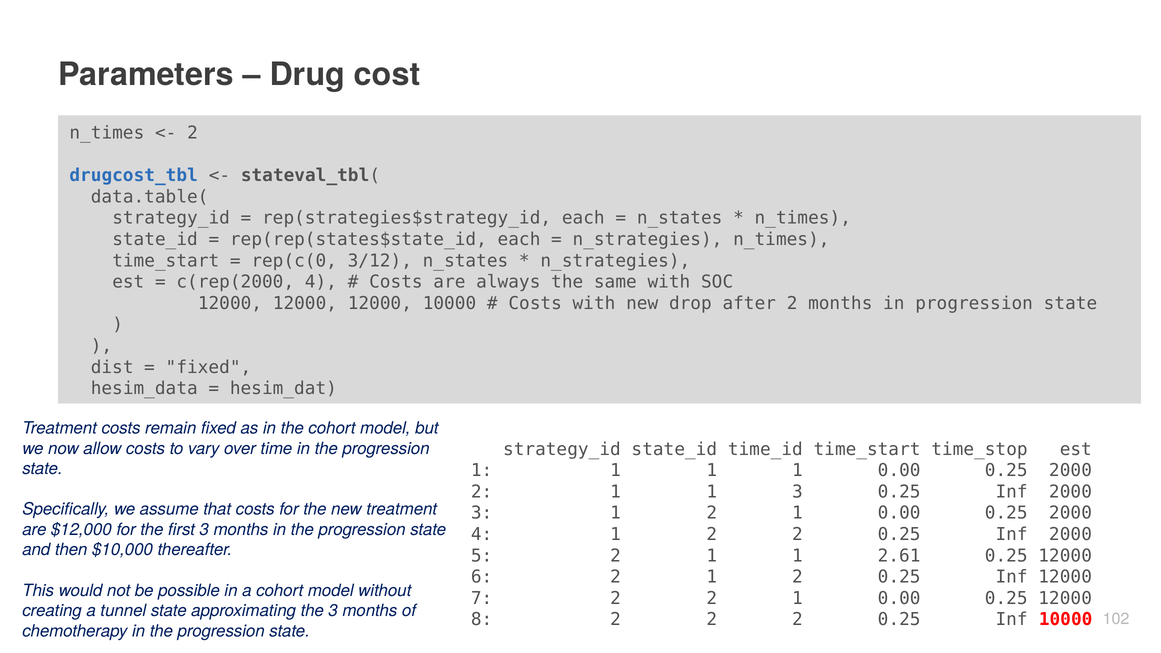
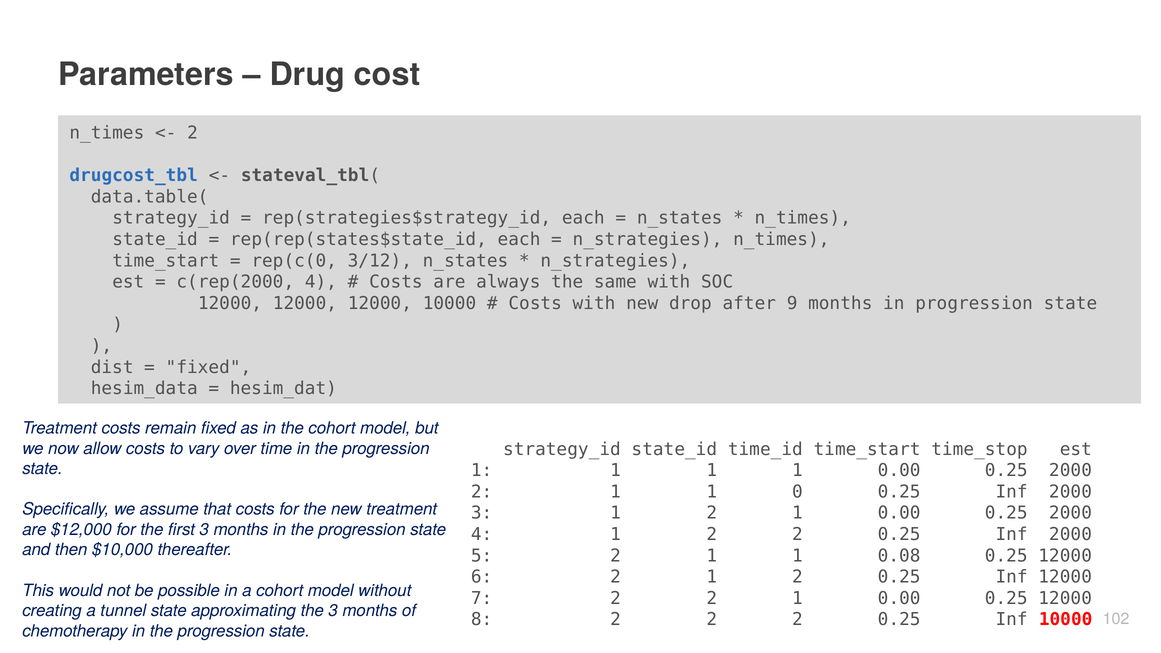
after 2: 2 -> 9 (792, 303)
1 3: 3 -> 0 (797, 492)
2.61: 2.61 -> 0.08 (899, 556)
